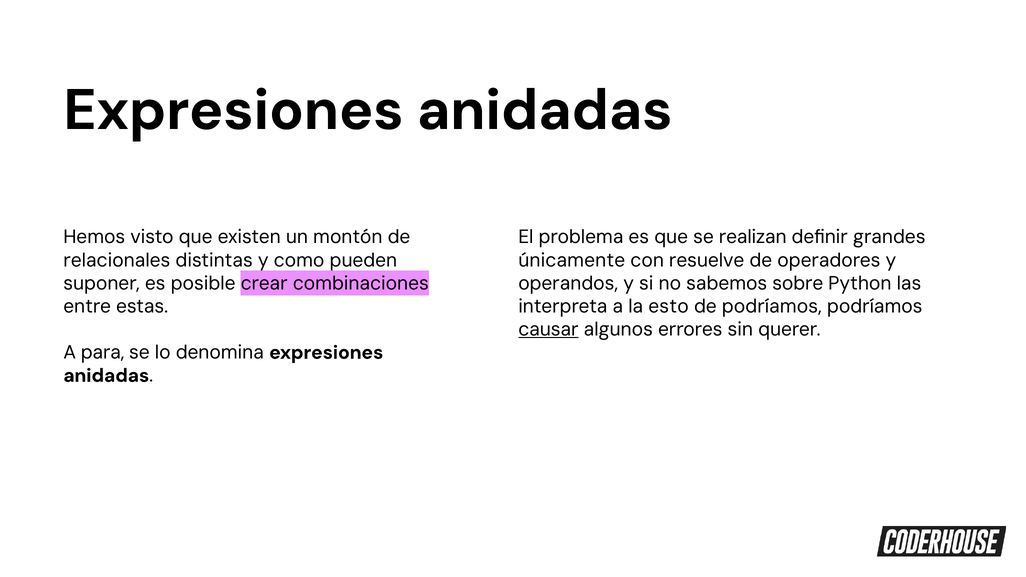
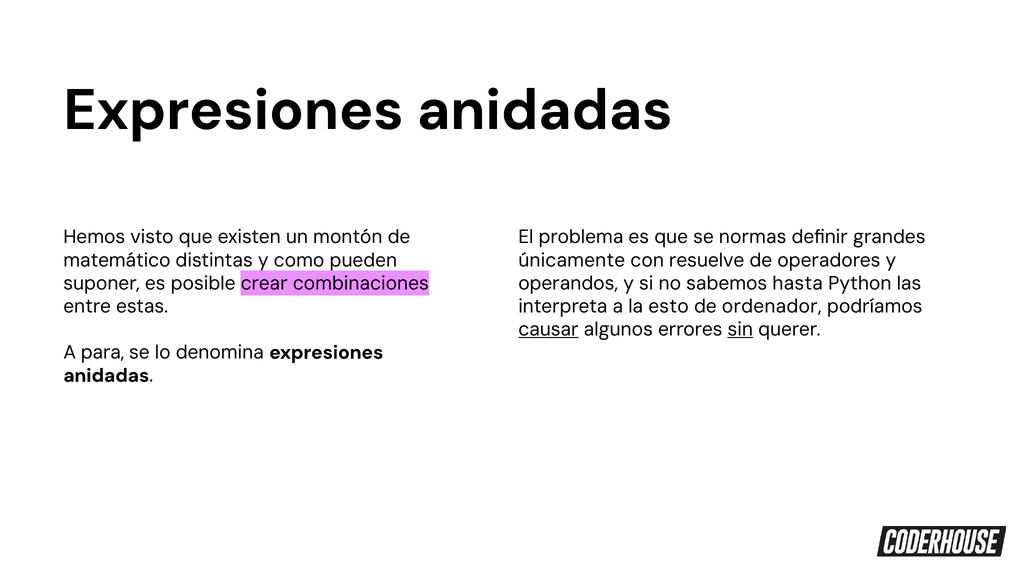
realizan: realizan -> normas (753, 237)
relacionales: relacionales -> matemático (117, 260)
sobre: sobre -> hasta (798, 283)
de podríamos: podríamos -> ordenador (772, 306)
sin underline: none -> present (740, 329)
